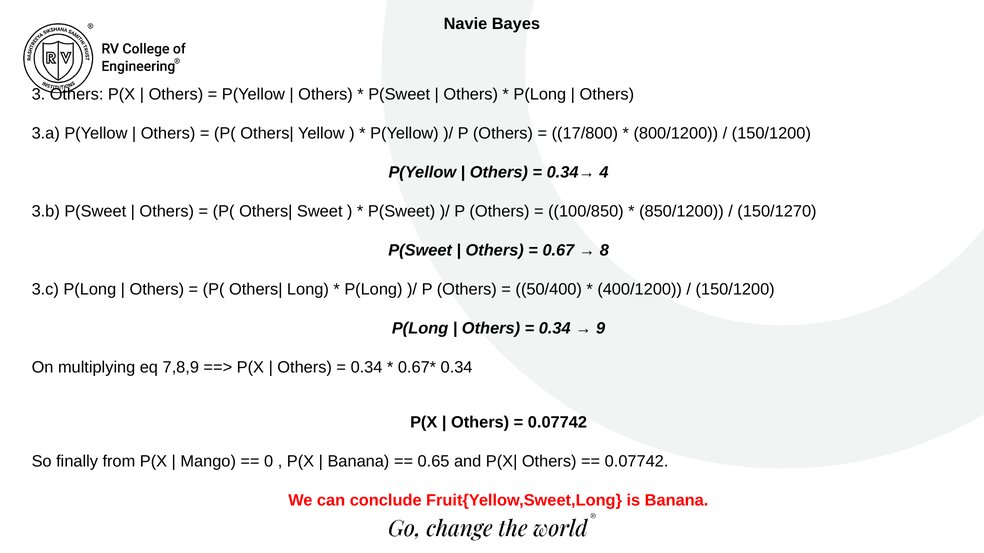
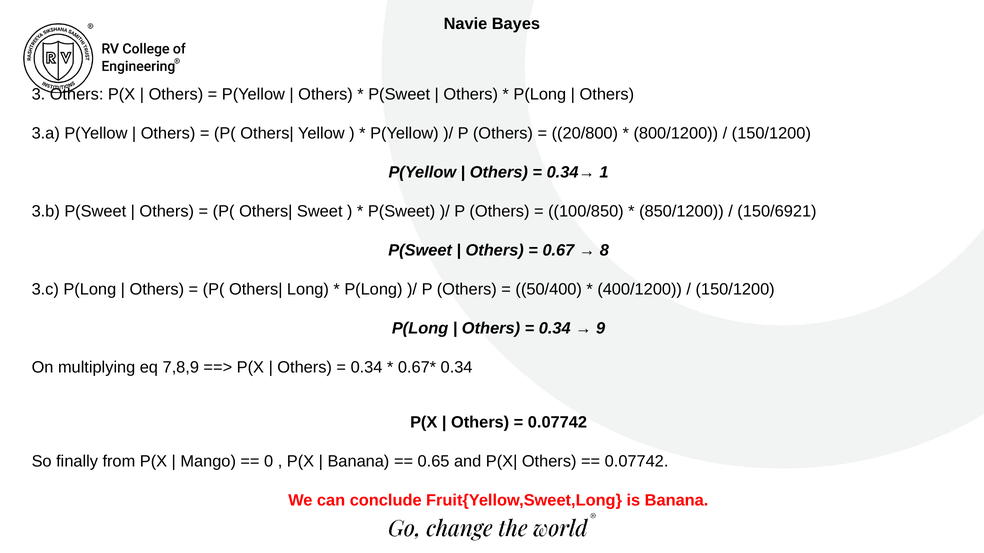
17/800: 17/800 -> 20/800 (585, 133)
4: 4 -> 1 (604, 172)
150/1270: 150/1270 -> 150/6921 (777, 211)
